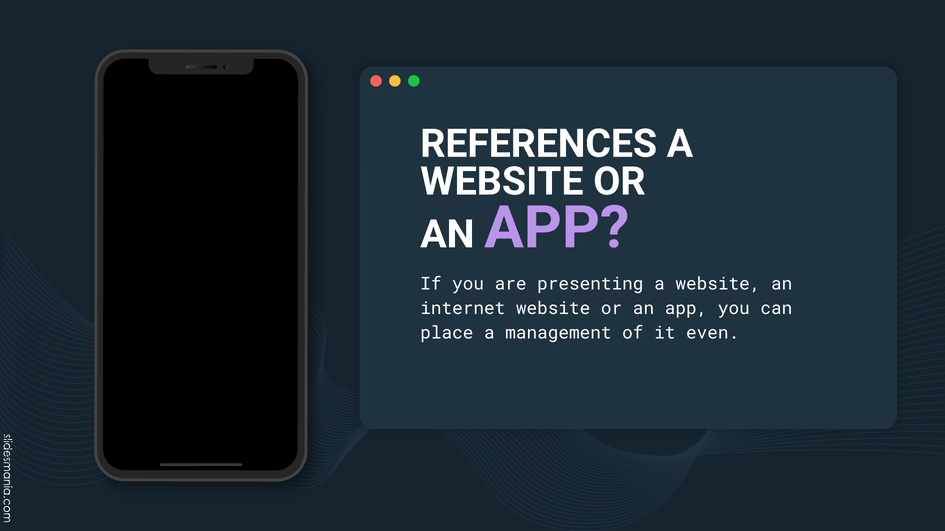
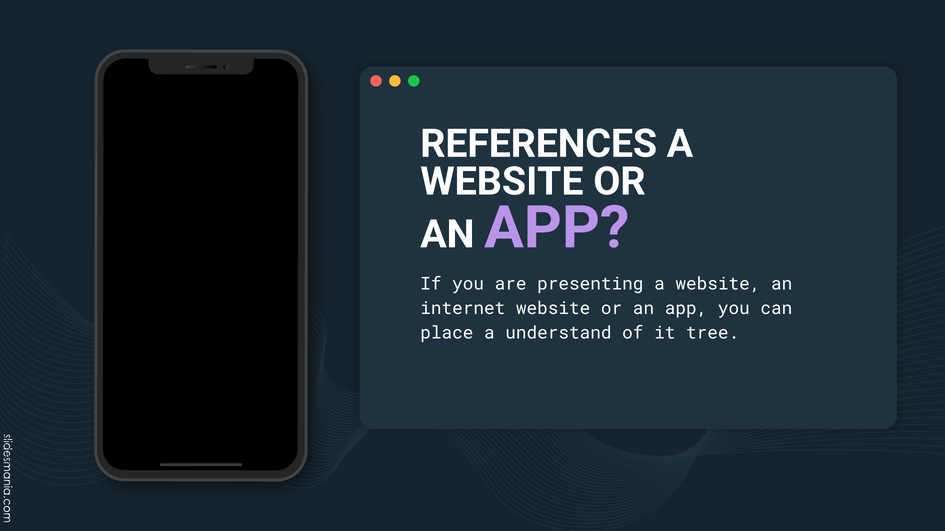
management: management -> understand (558, 333)
even: even -> tree (713, 333)
